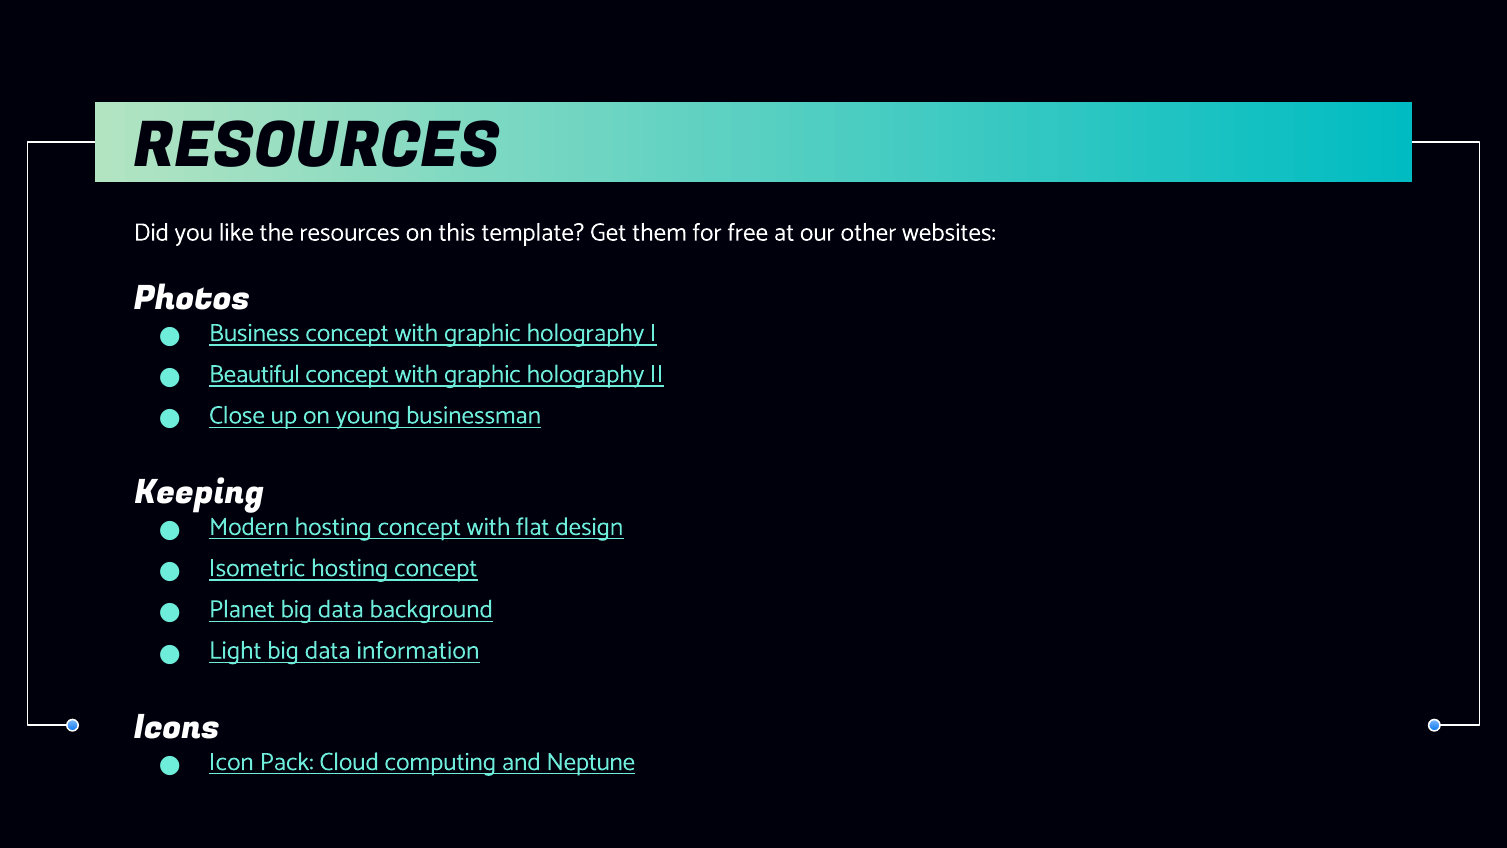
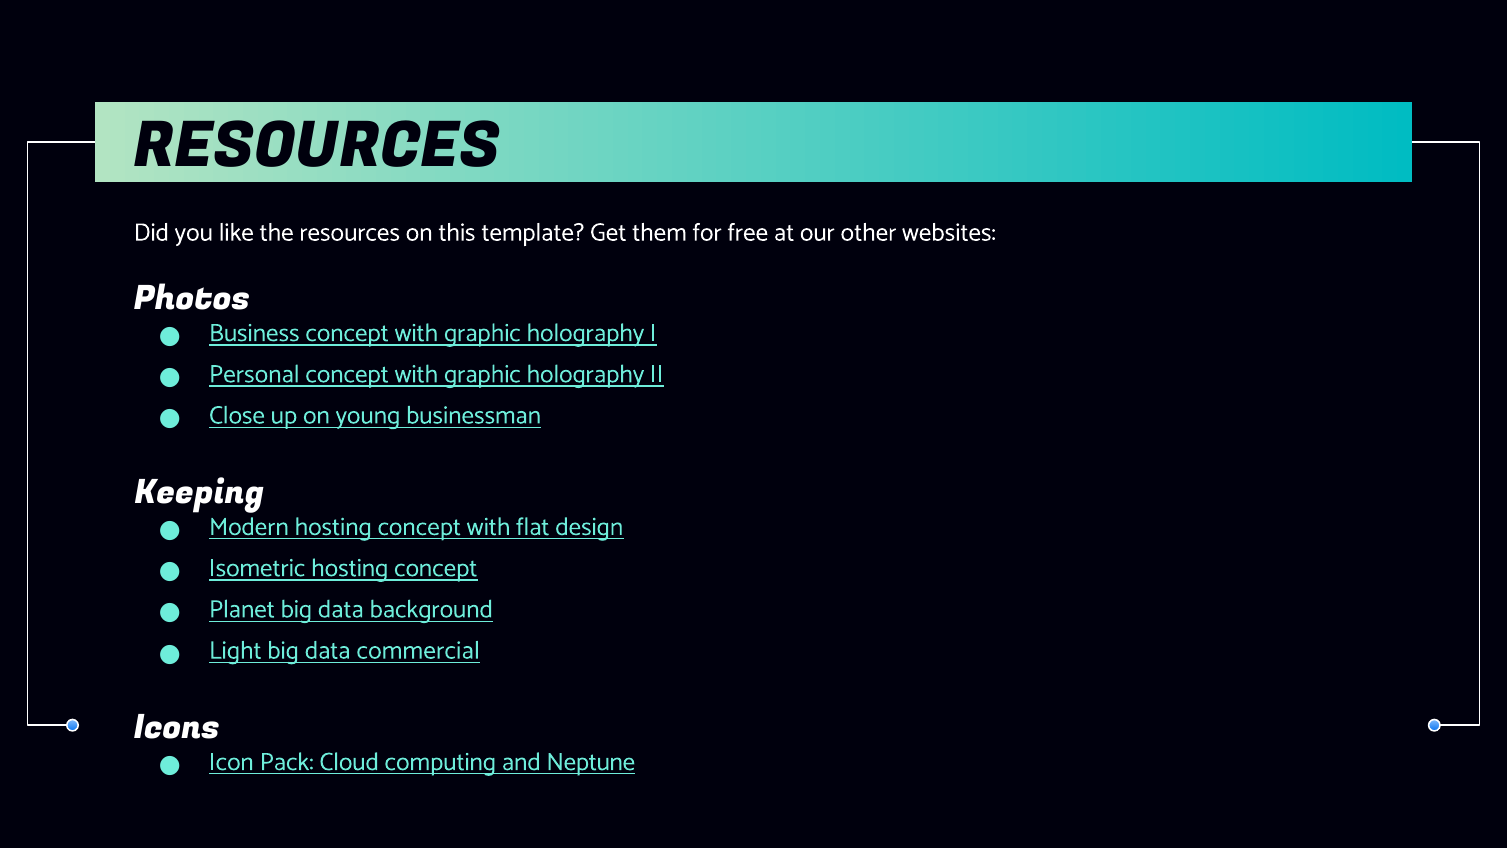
Beautiful: Beautiful -> Personal (254, 374)
information: information -> commercial (418, 650)
